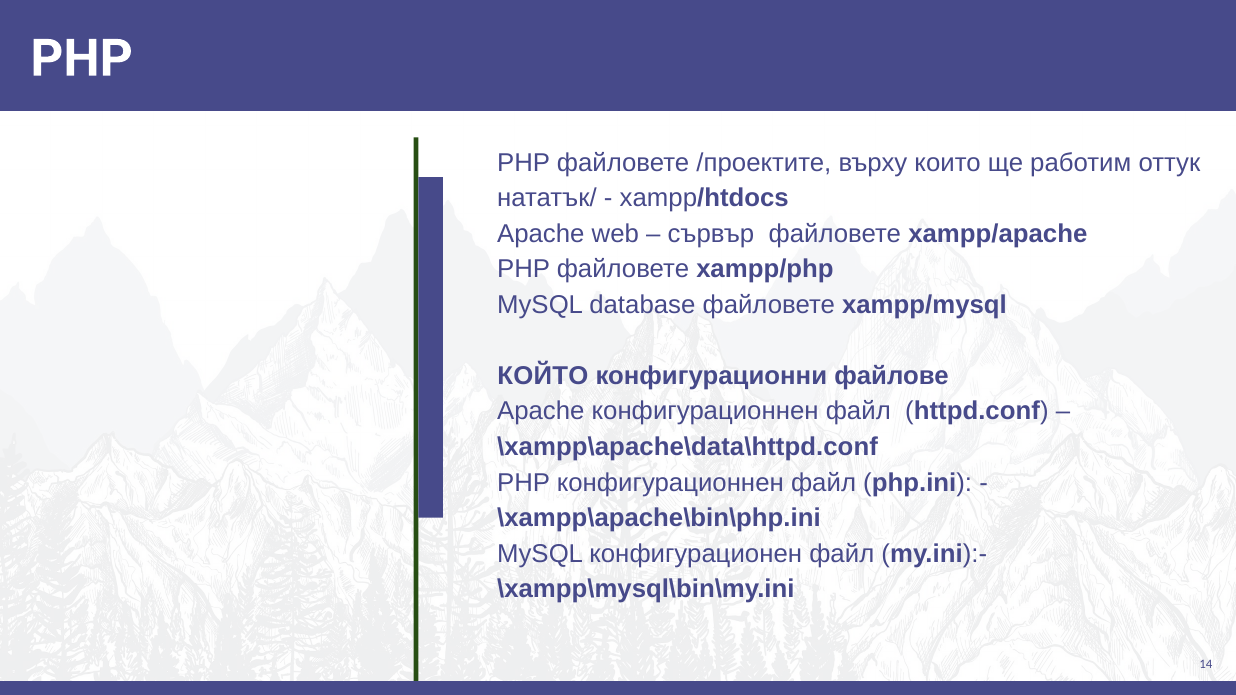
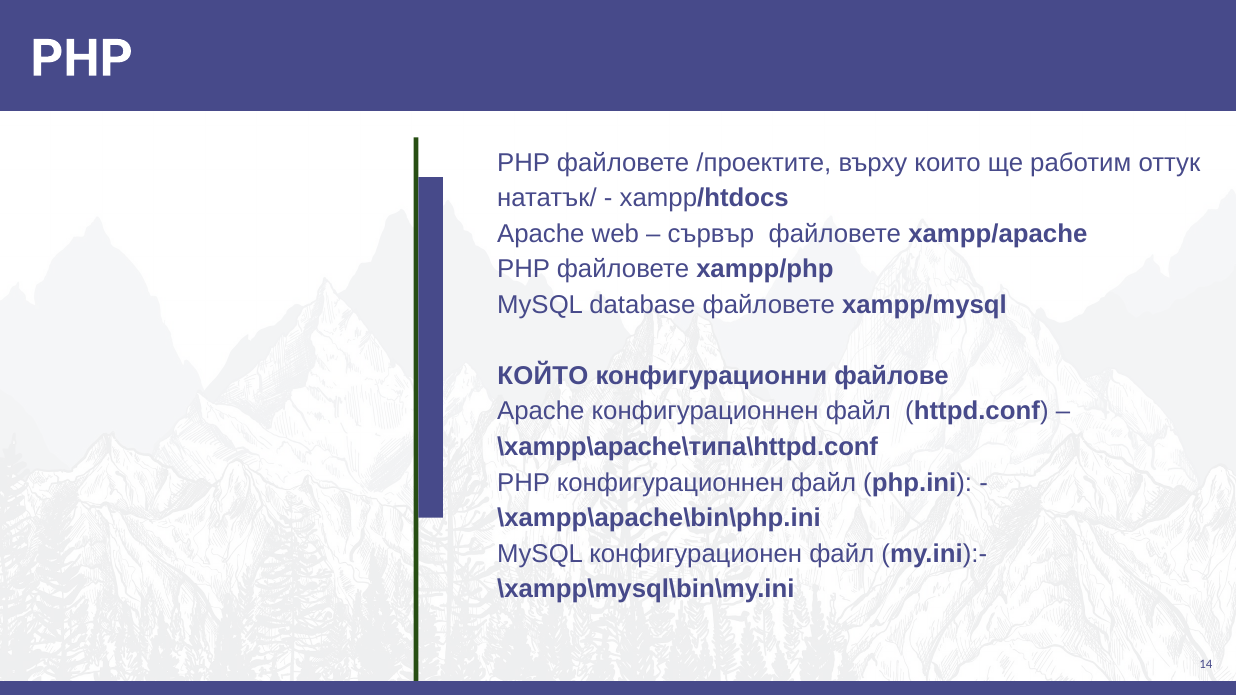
\xampp\apache\data\httpd.conf: \xampp\apache\data\httpd.conf -> \xampp\apache\типа\httpd.conf (688, 447)
